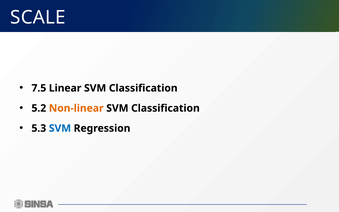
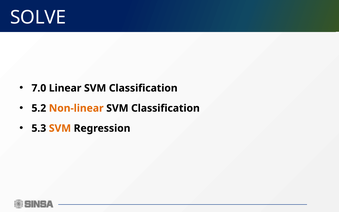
SCALE: SCALE -> SOLVE (38, 18)
7.5: 7.5 -> 7.0 (39, 88)
SVM colour: blue -> orange (60, 128)
